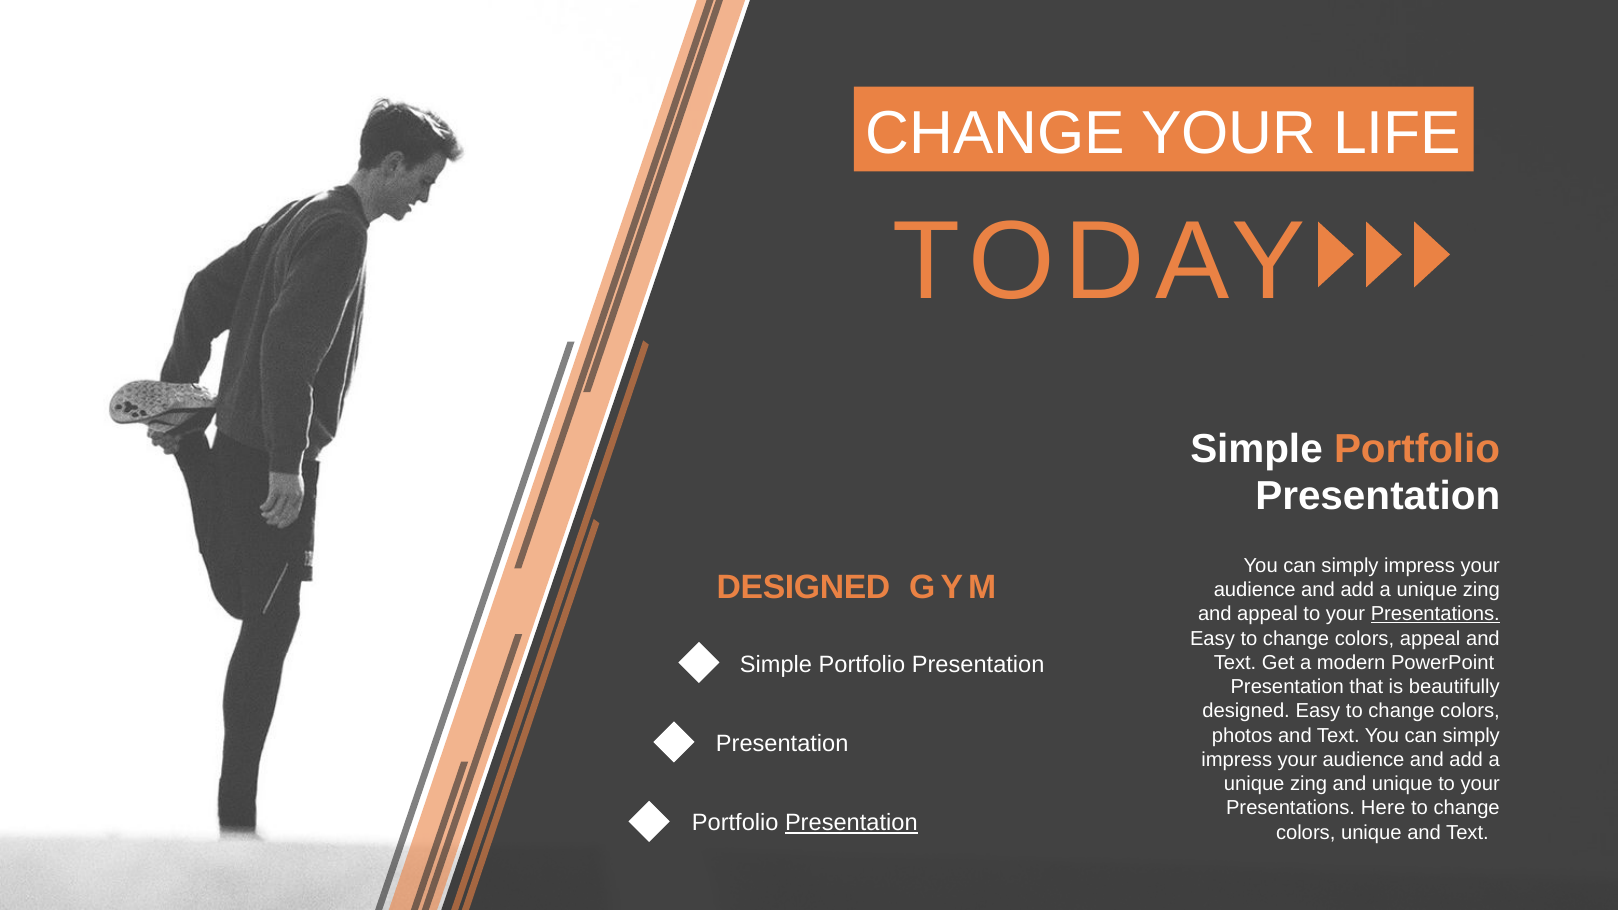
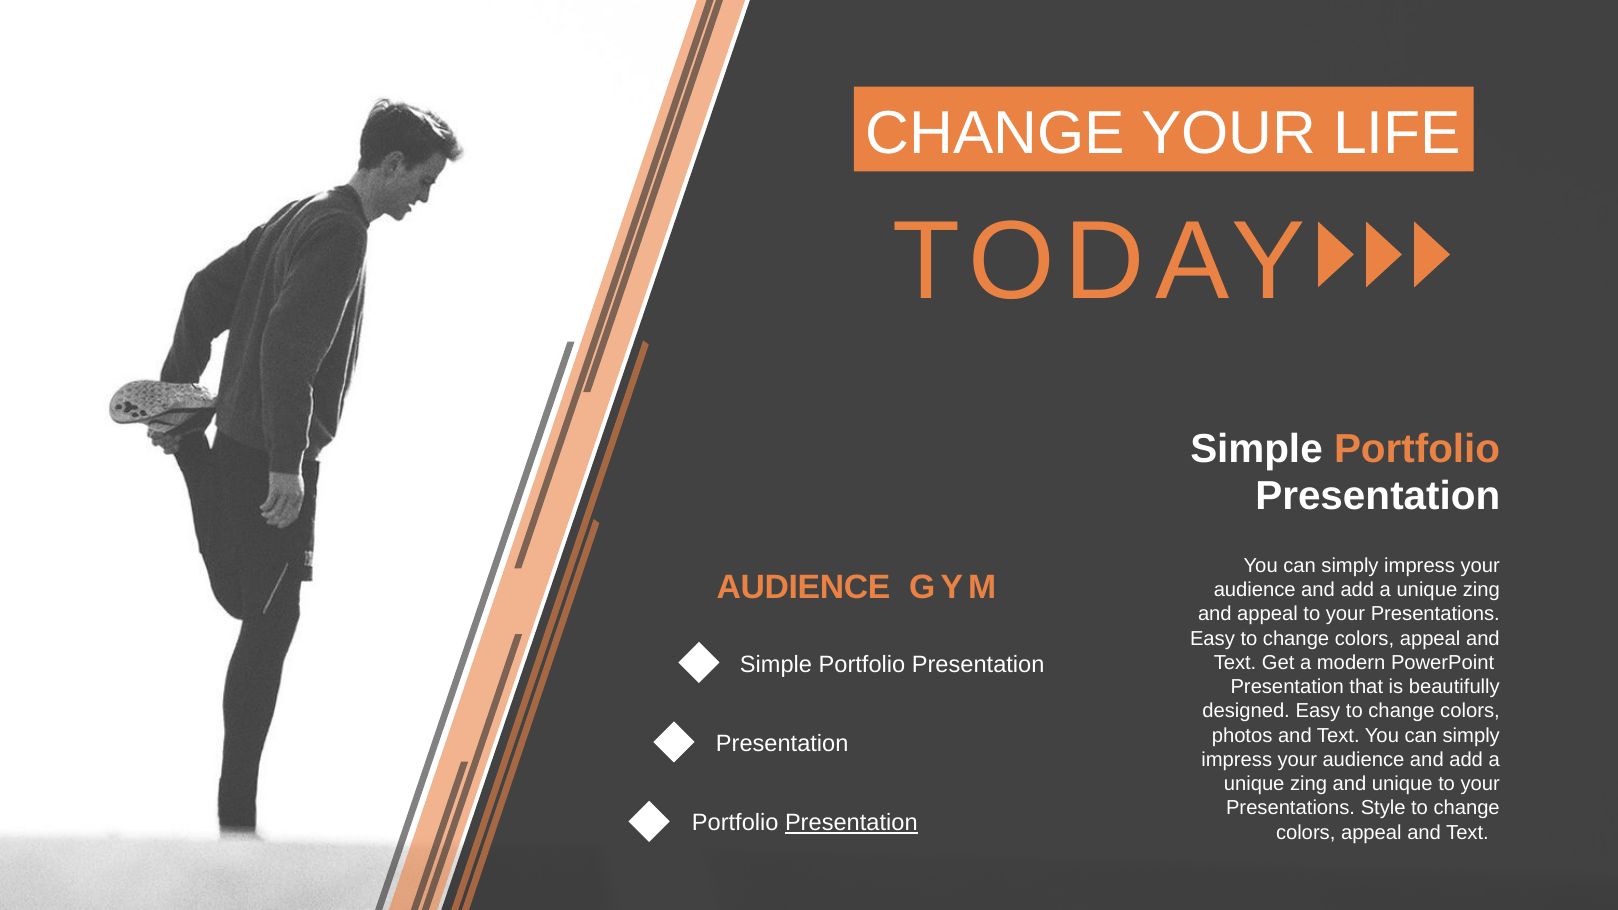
DESIGNED: DESIGNED -> AUDIENCE (804, 587)
Presentations underline: present -> none (1435, 614)
Here: Here -> Style (1383, 808)
unique: unique -> appeal (1371, 833)
